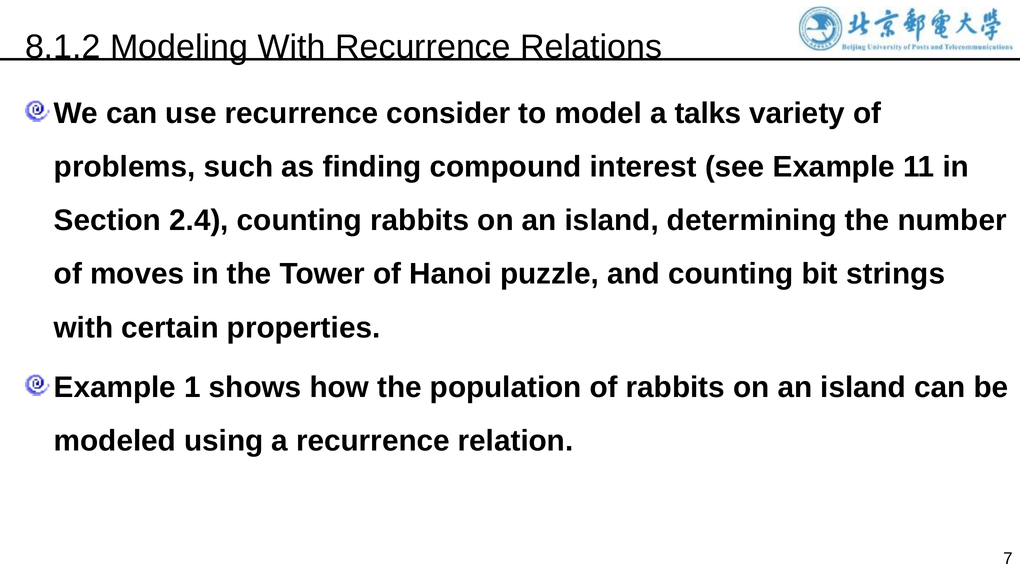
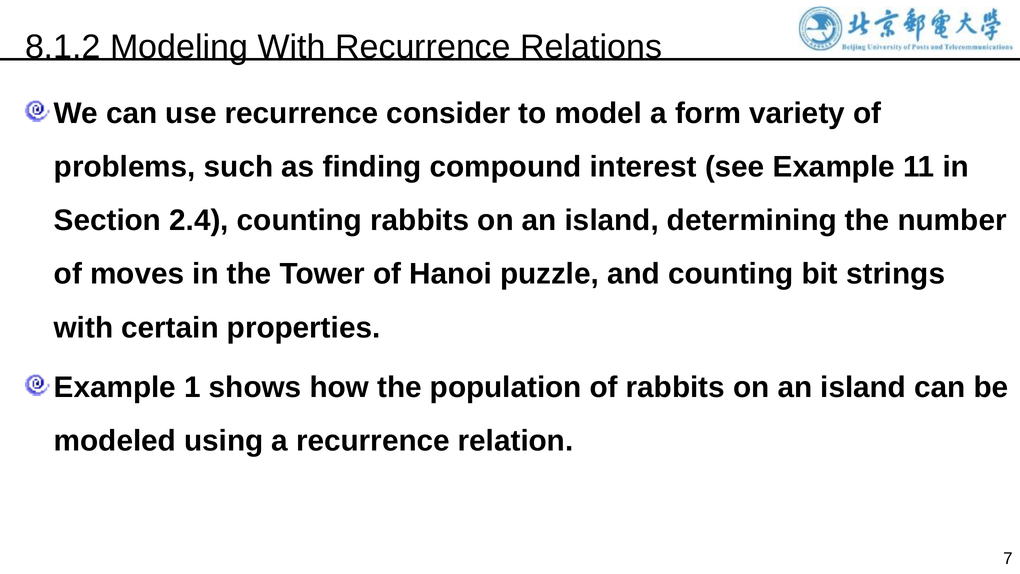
talks: talks -> form (708, 113)
